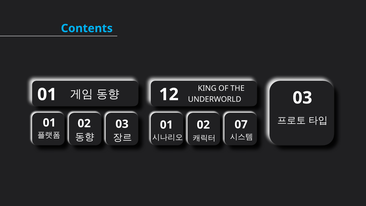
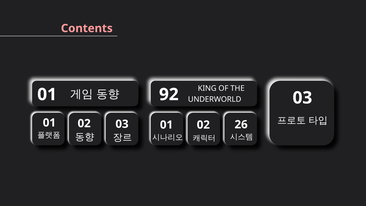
Contents colour: light blue -> pink (87, 28)
12: 12 -> 92 (169, 94)
07: 07 -> 26 (241, 124)
